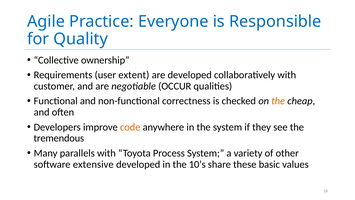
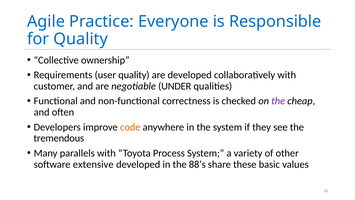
user extent: extent -> quality (134, 75)
OCCUR: OCCUR -> UNDER (175, 86)
the colour: orange -> purple (278, 101)
10’s: 10’s -> 88’s (197, 164)
